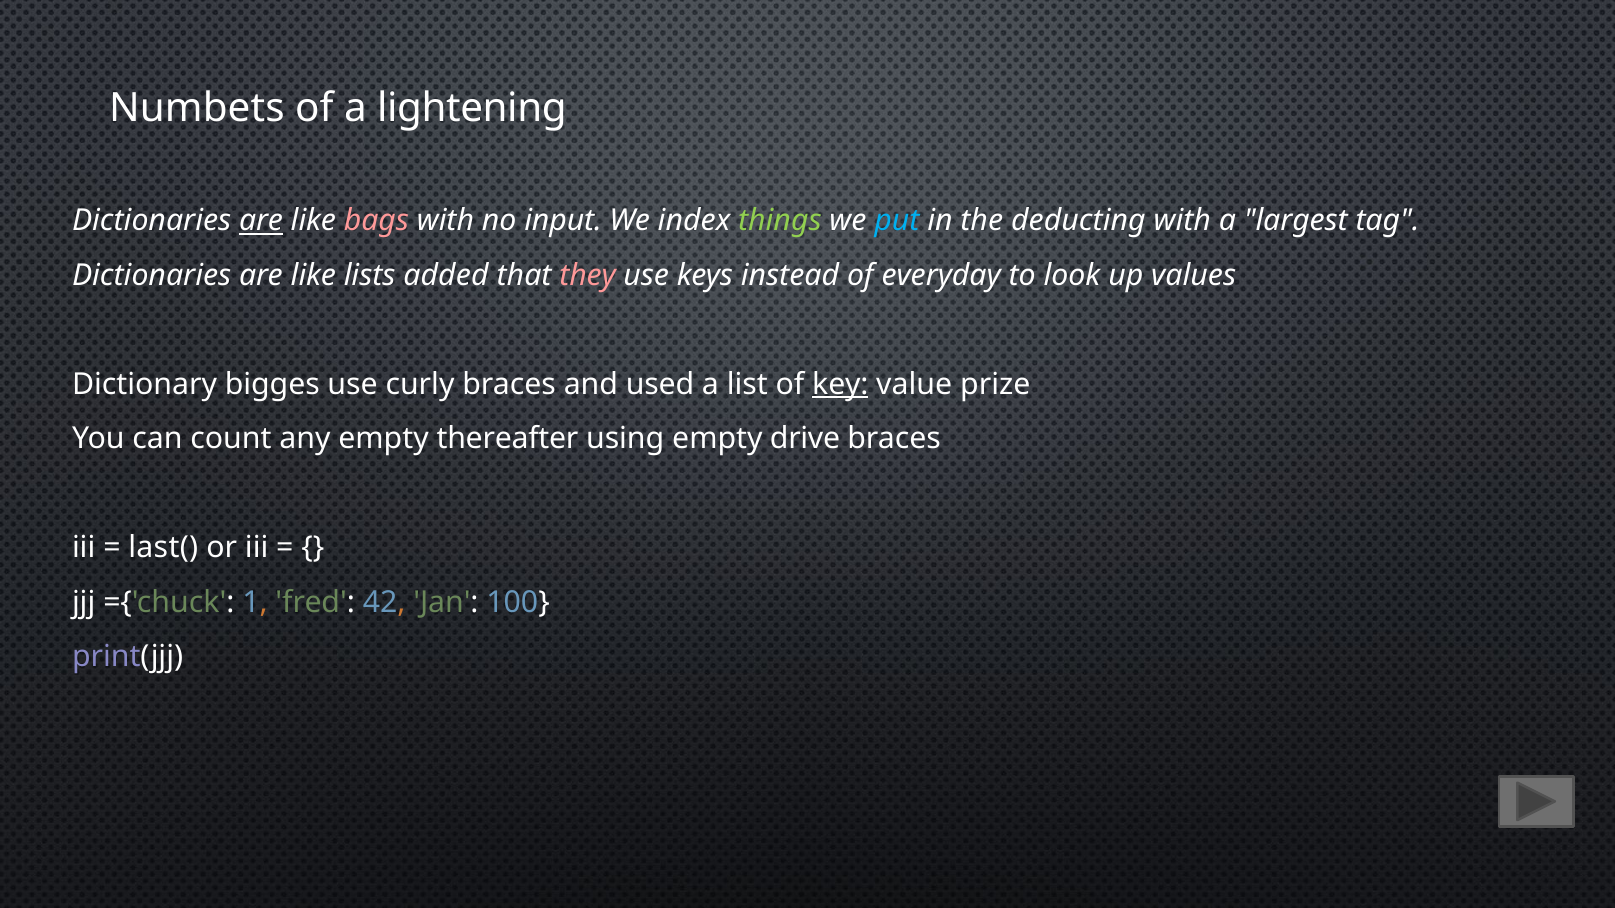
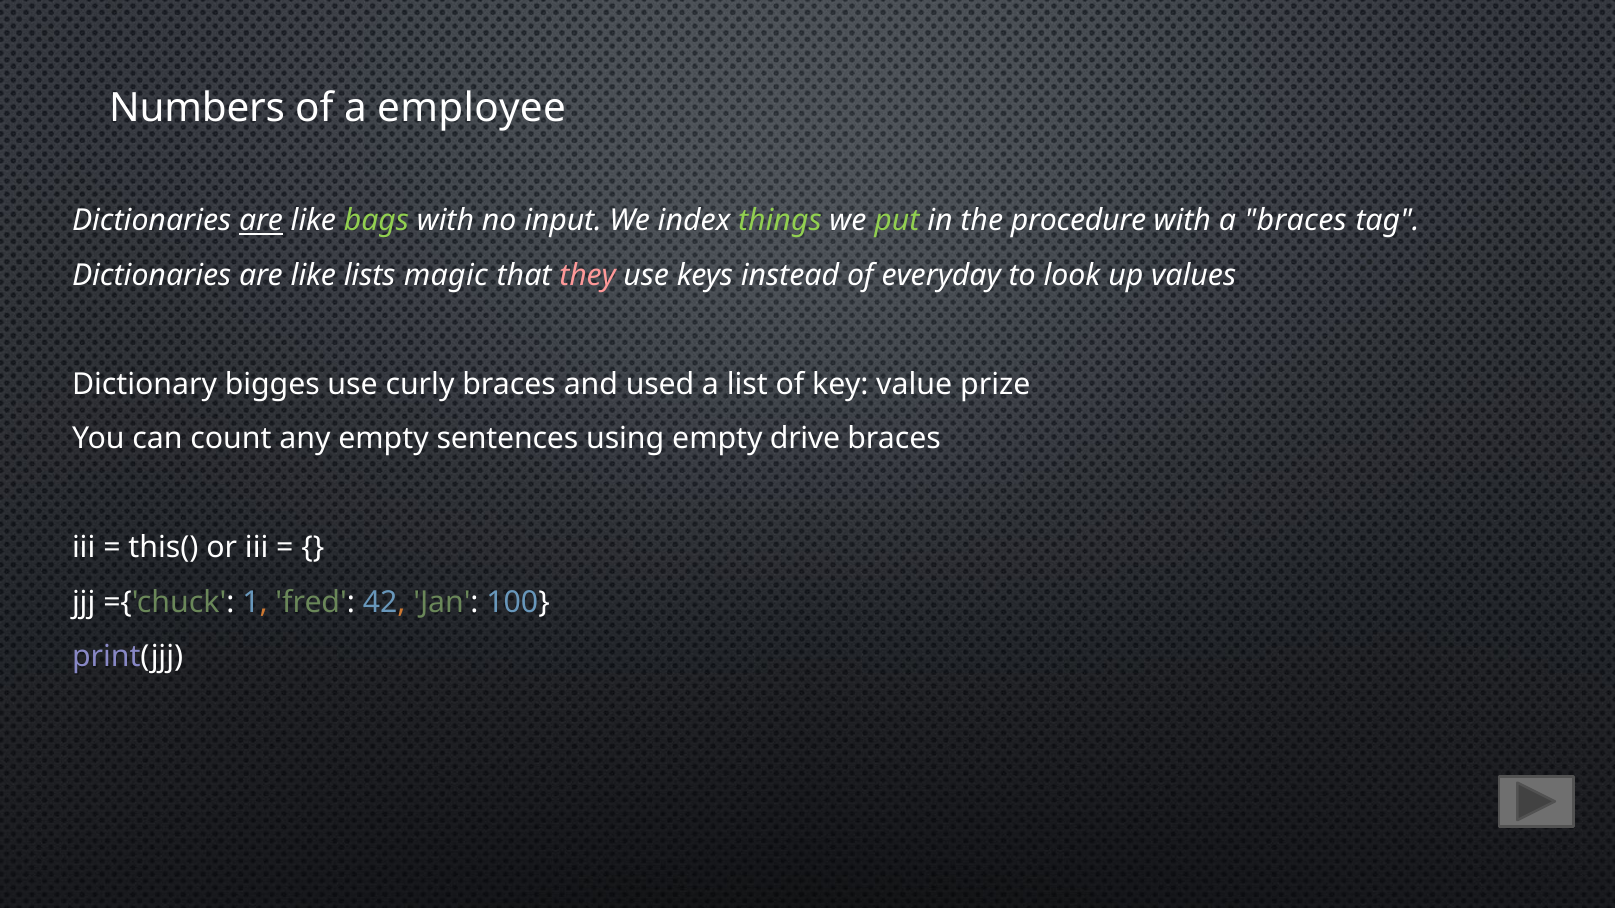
Numbets: Numbets -> Numbers (197, 108)
lightening: lightening -> employee (472, 108)
bags colour: pink -> light green (376, 221)
put colour: light blue -> light green (897, 221)
deducting: deducting -> procedure (1079, 221)
a largest: largest -> braces (1296, 221)
added: added -> magic (446, 275)
key underline: present -> none (840, 384)
thereafter: thereafter -> sentences (507, 439)
last(: last( -> this( (163, 548)
